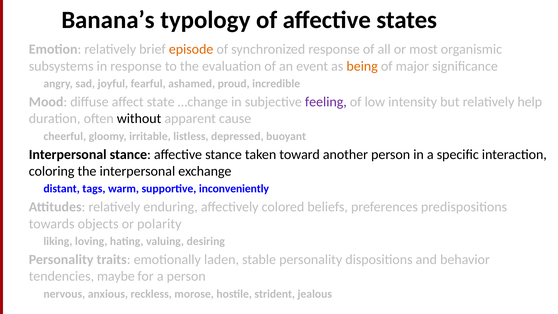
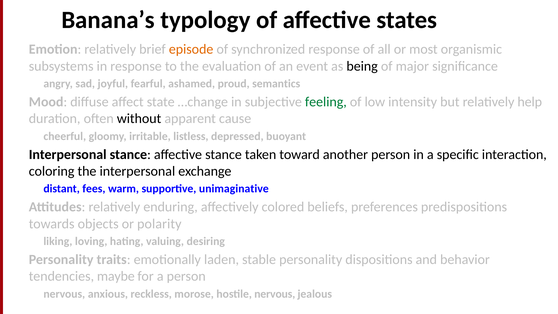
being colour: orange -> black (362, 66)
incredible: incredible -> semantics (276, 84)
feeling colour: purple -> green (326, 102)
tags: tags -> fees (94, 189)
inconveniently: inconveniently -> unimaginative (234, 189)
hostile strident: strident -> nervous (275, 294)
